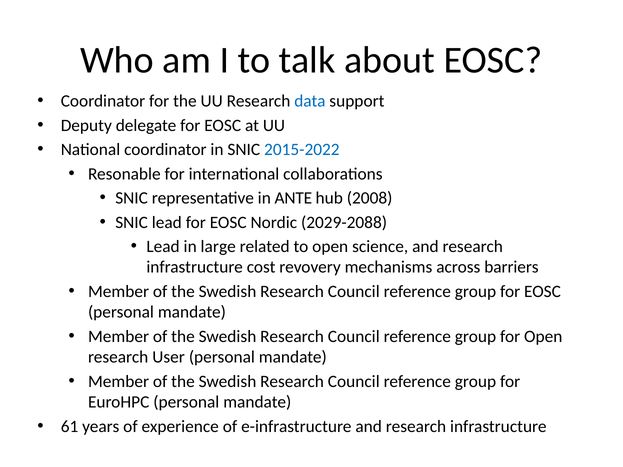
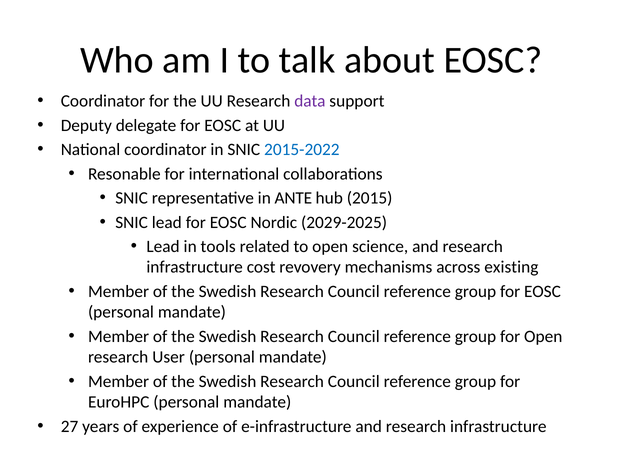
data colour: blue -> purple (310, 101)
2008: 2008 -> 2015 (370, 198)
2029-2088: 2029-2088 -> 2029-2025 (344, 222)
large: large -> tools (218, 247)
barriers: barriers -> existing (511, 267)
61: 61 -> 27 (70, 427)
